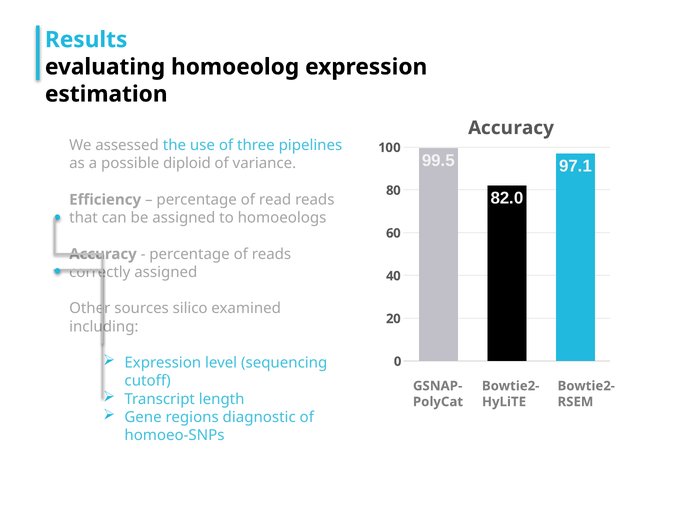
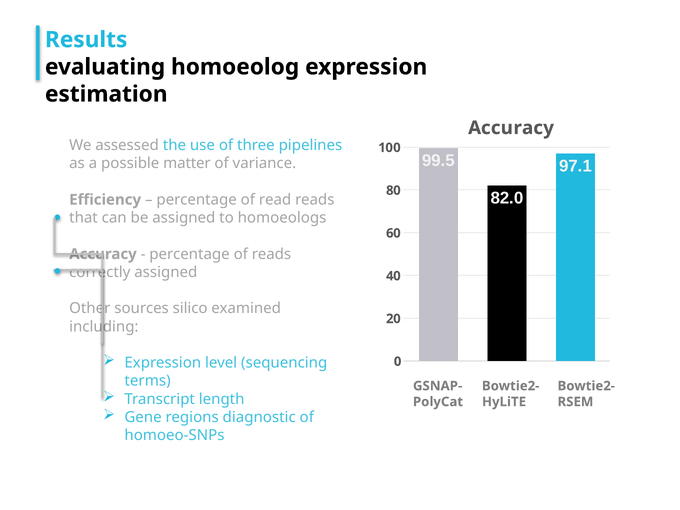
diploid: diploid -> matter (187, 163)
cutoff: cutoff -> terms (148, 381)
